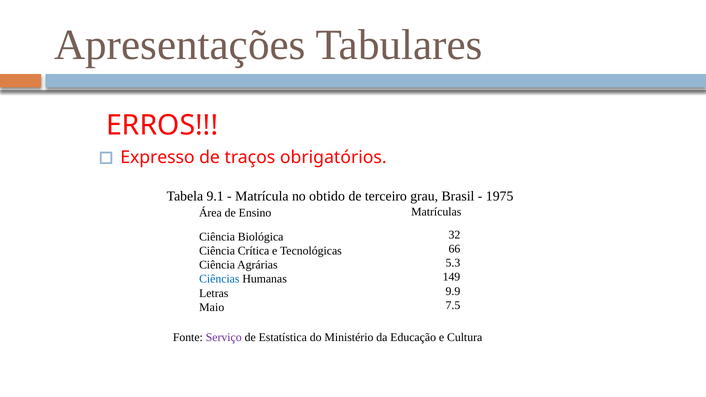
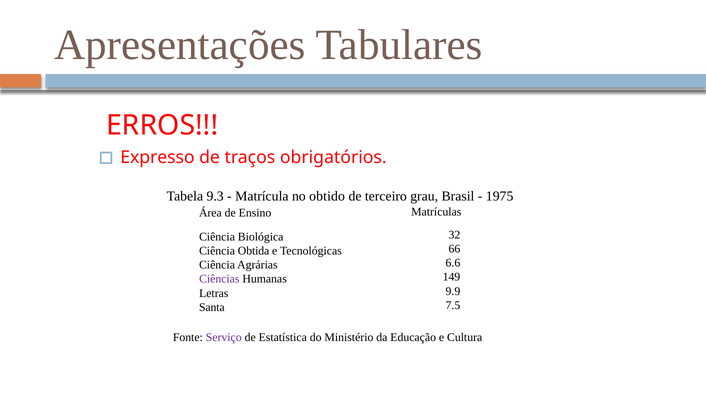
9.1: 9.1 -> 9.3 (215, 196)
Crítica: Crítica -> Obtida (254, 251)
5.3: 5.3 -> 6.6 (453, 263)
Ciências colour: blue -> purple (219, 279)
Maio: Maio -> Santa (212, 307)
